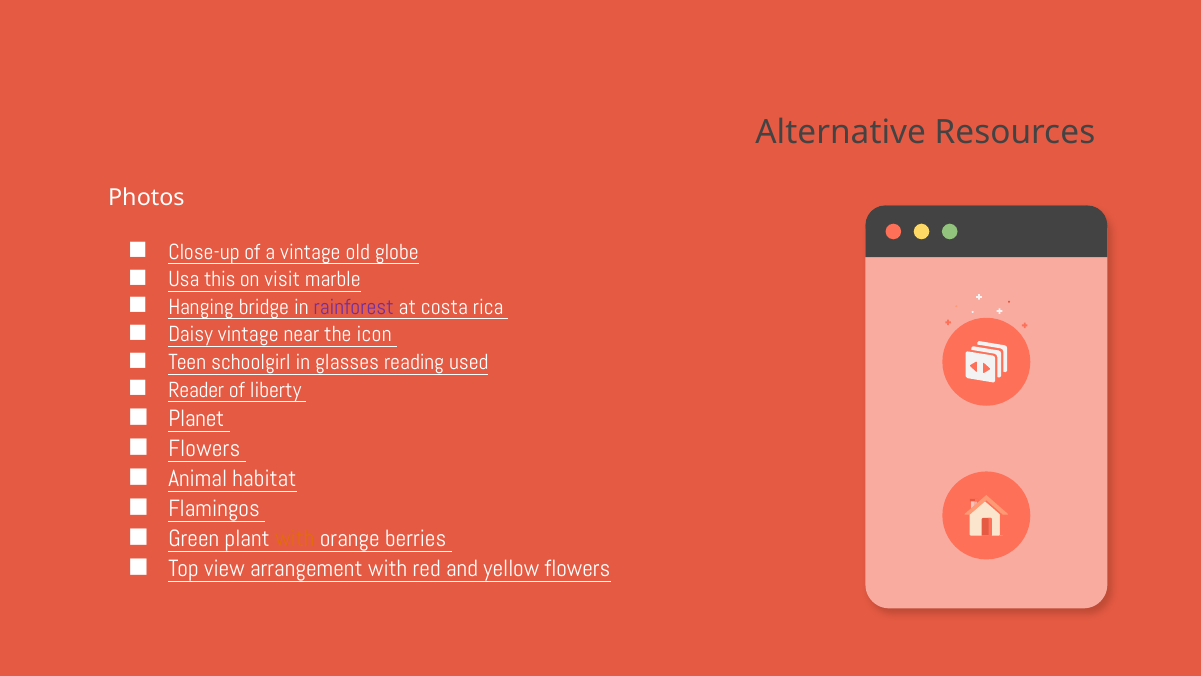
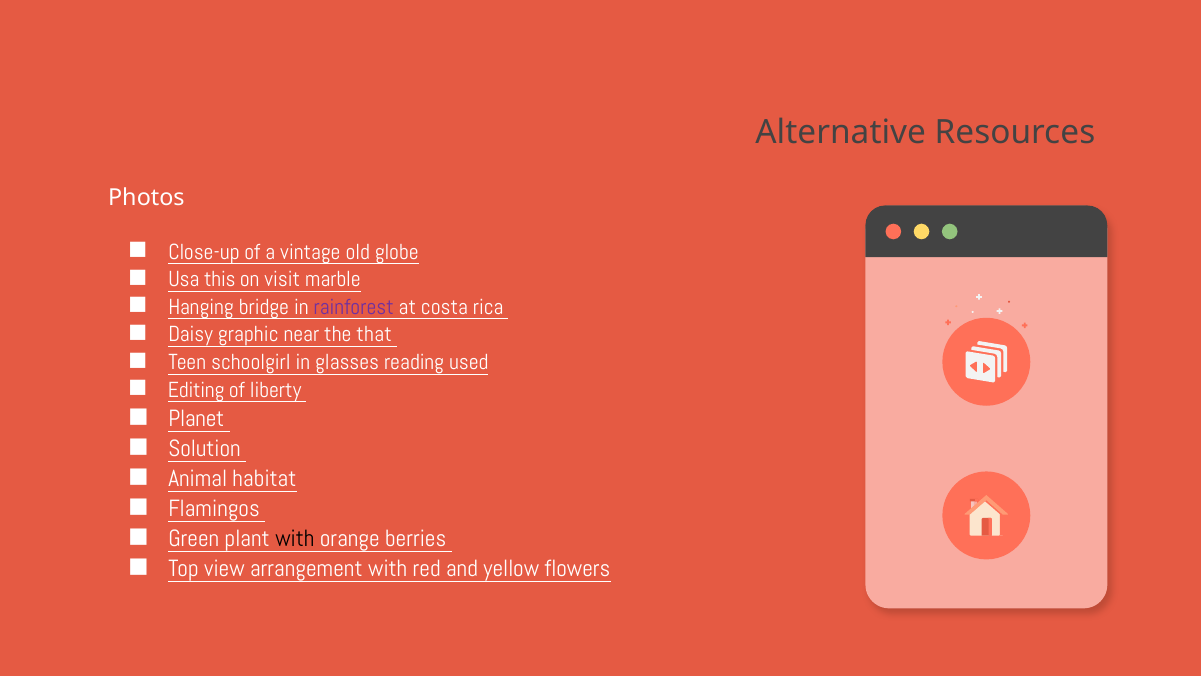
Daisy vintage: vintage -> graphic (248, 335)
icon: icon -> that (374, 335)
Reader: Reader -> Editing (196, 390)
Flowers: Flowers -> Solution (204, 449)
with colour: orange -> black (295, 539)
